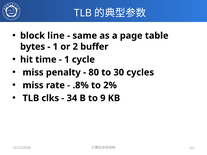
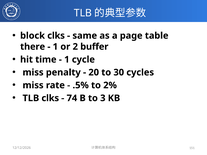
block line: line -> clks (56, 36)
bytes: bytes -> there (33, 47)
80: 80 -> 20 (94, 73)
.8%: .8% -> .5% (81, 85)
34: 34 -> 74 (72, 98)
9: 9 -> 3 (103, 98)
